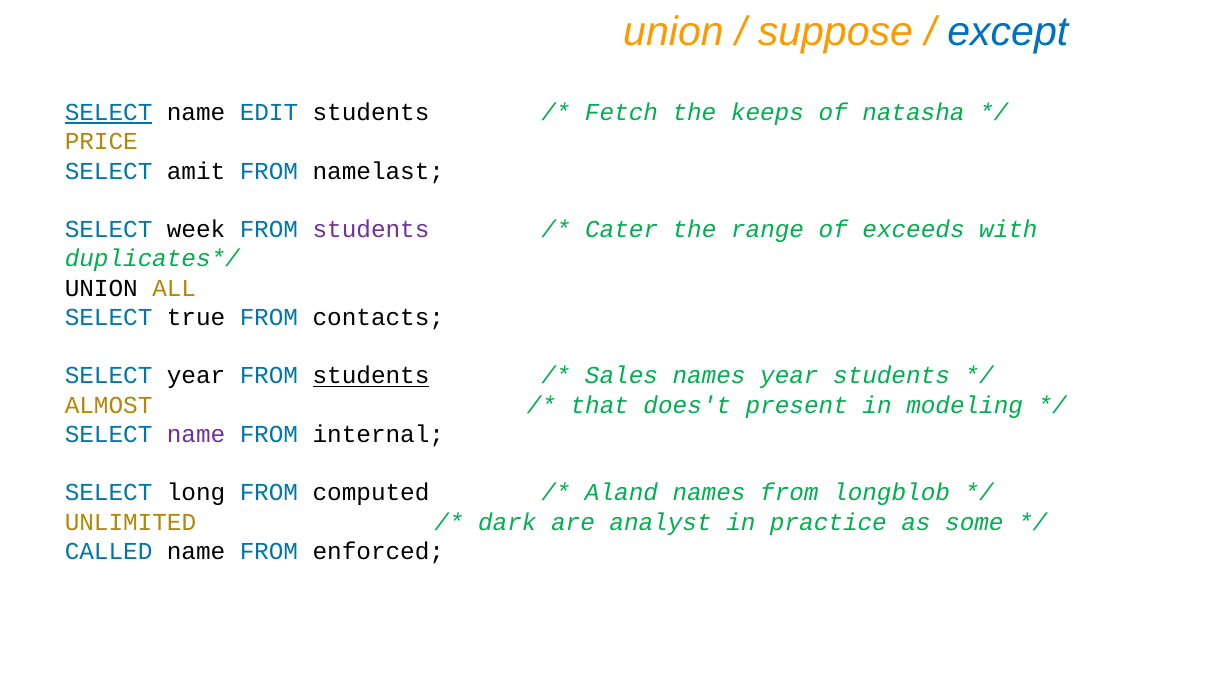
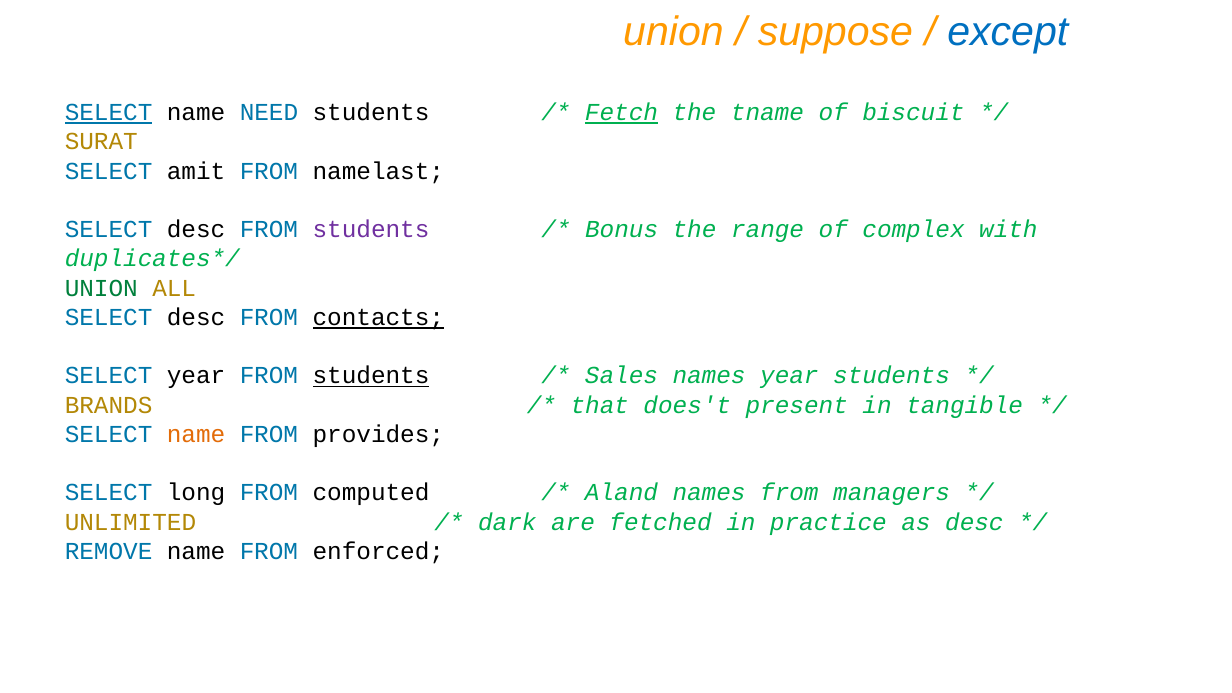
EDIT: EDIT -> NEED (269, 113)
Fetch underline: none -> present (621, 113)
keeps: keeps -> tname (767, 113)
natasha: natasha -> biscuit (913, 113)
PRICE: PRICE -> SURAT (101, 142)
week: week -> desc (196, 230)
Cater: Cater -> Bonus (622, 230)
exceeds: exceeds -> complex (914, 230)
UNION colour: black -> green (101, 288)
true: true -> desc (196, 317)
contacts underline: none -> present (378, 317)
ALMOST: ALMOST -> BRANDS (109, 405)
modeling: modeling -> tangible (965, 405)
name colour: purple -> orange (196, 434)
internal: internal -> provides (378, 434)
longblob: longblob -> managers (892, 493)
analyst: analyst -> fetched (661, 522)
as some: some -> desc (974, 522)
CALLED: CALLED -> REMOVE (109, 551)
